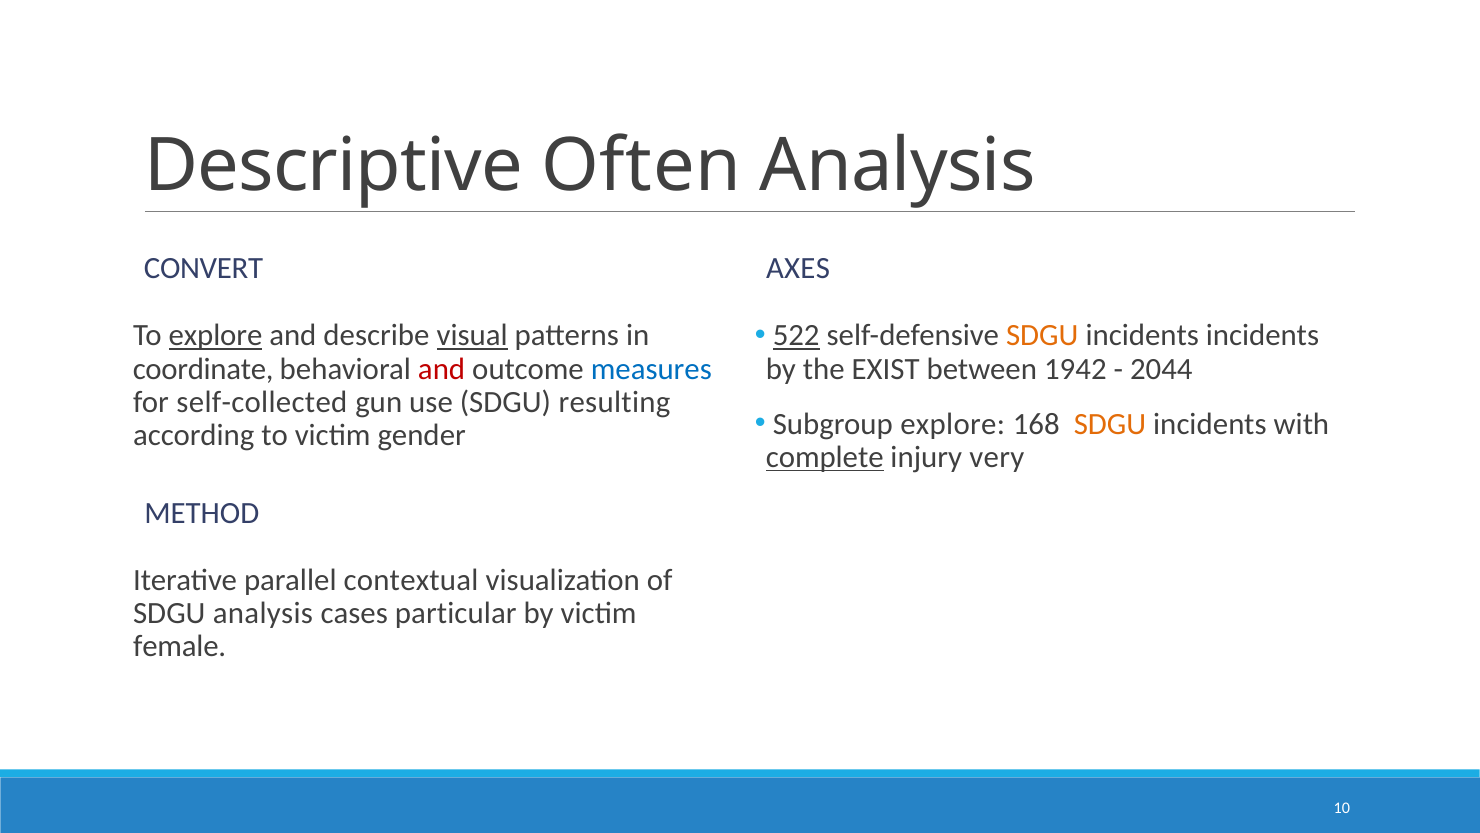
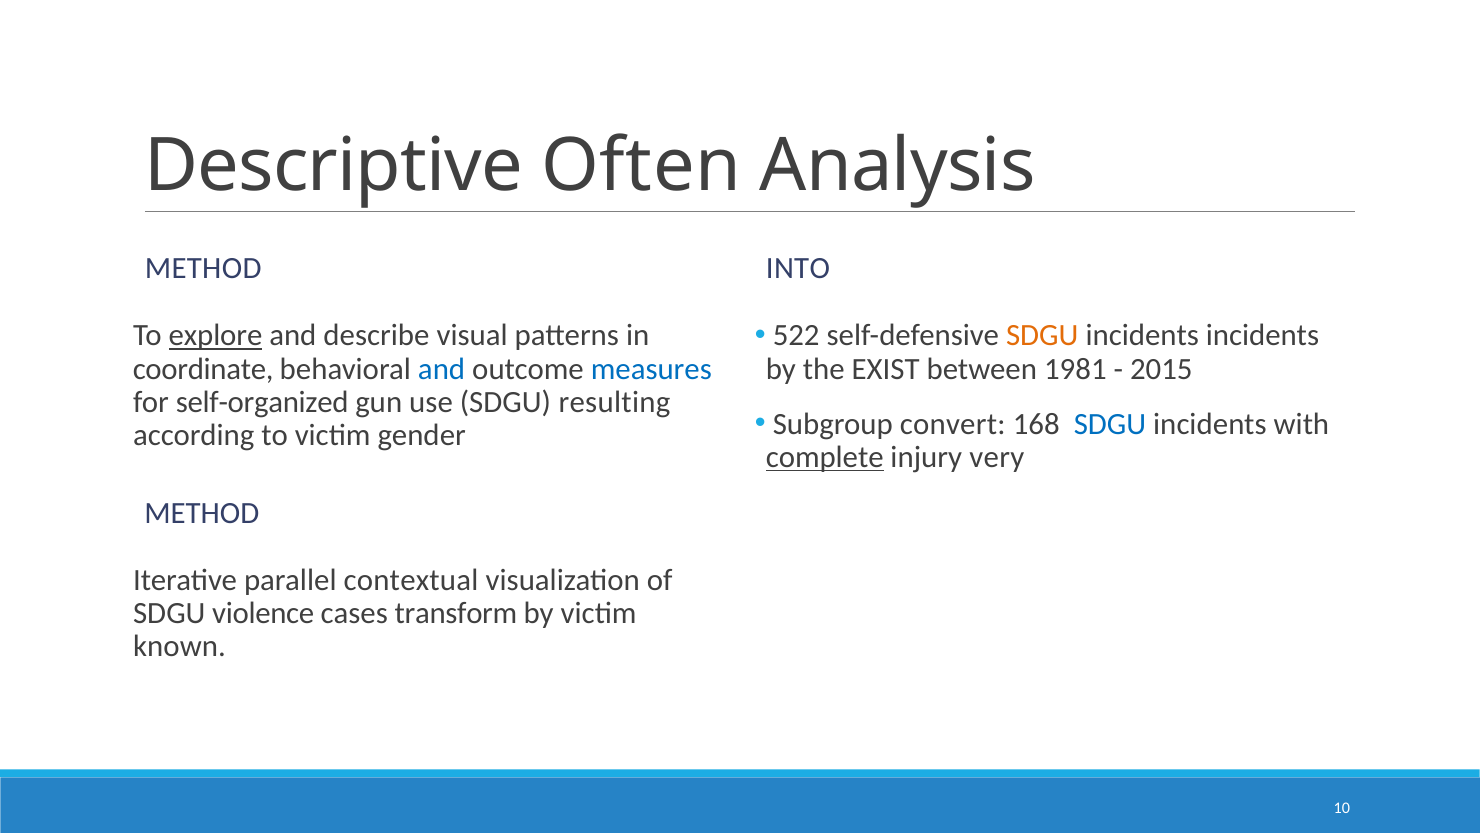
CONVERT: CONVERT -> METHOD (203, 269)
AXES: AXES -> INTO (798, 269)
522 underline: present -> none (796, 335)
visual underline: present -> none (472, 335)
and colour: red -> blue (442, 369)
1942: 1942 -> 1981 (1075, 369)
2044: 2044 -> 2015 (1161, 369)
self-collected: self-collected -> self-organized (262, 402)
Subgroup explore: explore -> convert (953, 424)
SDGU colour: orange -> blue (1110, 424)
SDGU analysis: analysis -> violence (263, 613)
particular: particular -> transform (456, 613)
female: female -> known (180, 646)
